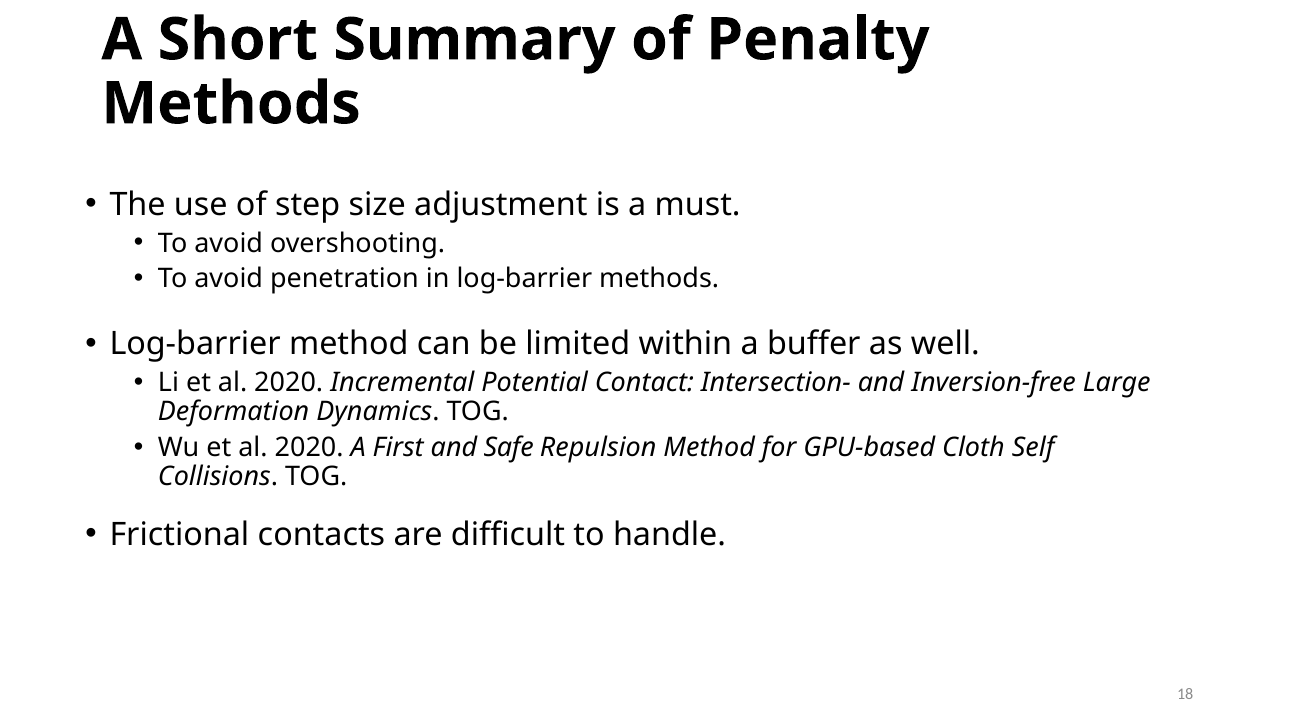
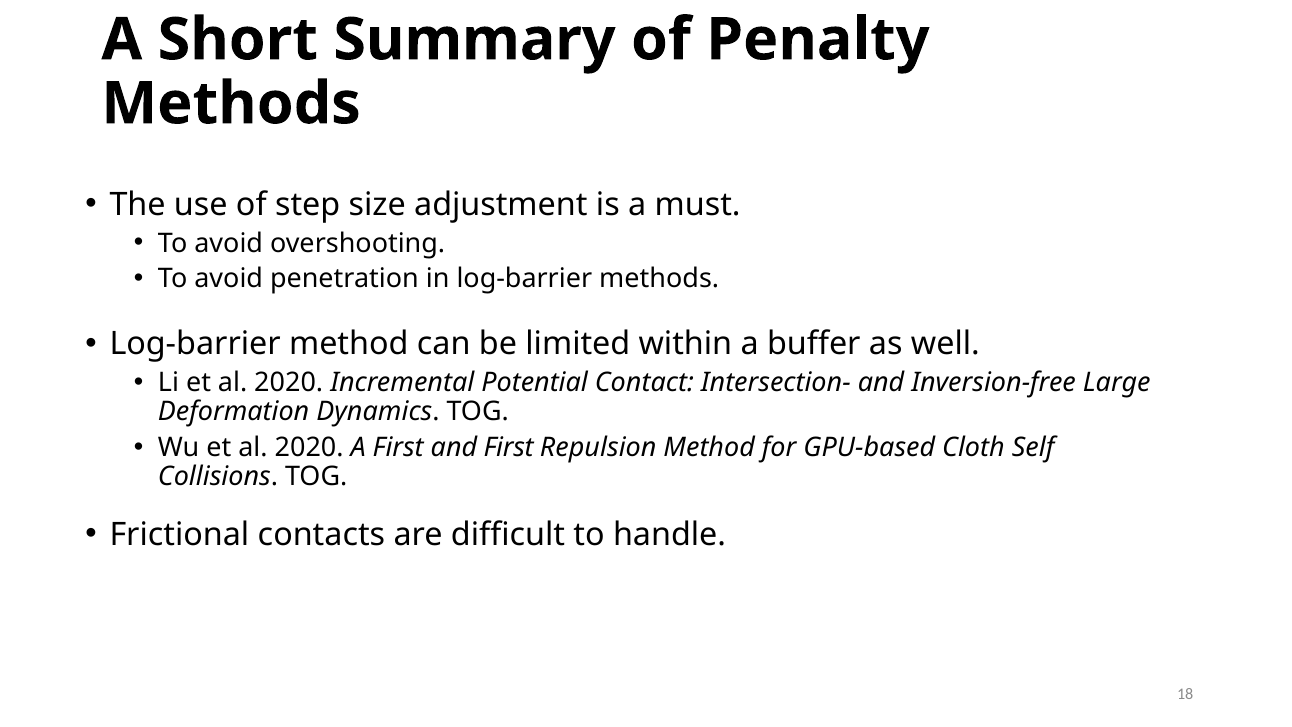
and Safe: Safe -> First (509, 447)
